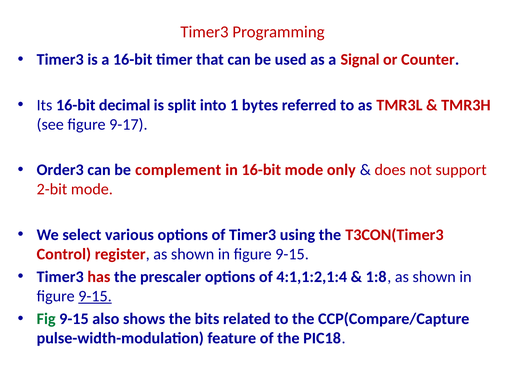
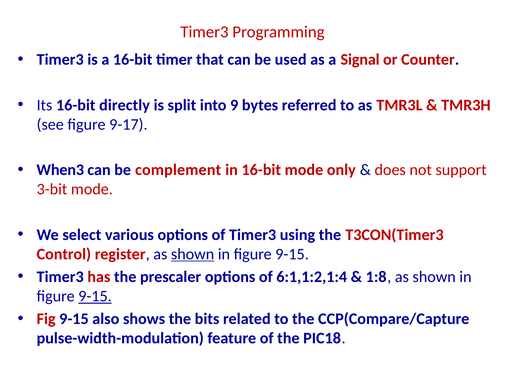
decimal: decimal -> directly (125, 105)
1: 1 -> 9 (234, 105)
Order3: Order3 -> When3 (60, 170)
2-bit: 2-bit -> 3-bit (52, 189)
shown underline: none -> present (193, 254)
4:1,1:2,1:4: 4:1,1:2,1:4 -> 6:1,1:2,1:4 (312, 277)
Fig colour: green -> red (46, 319)
